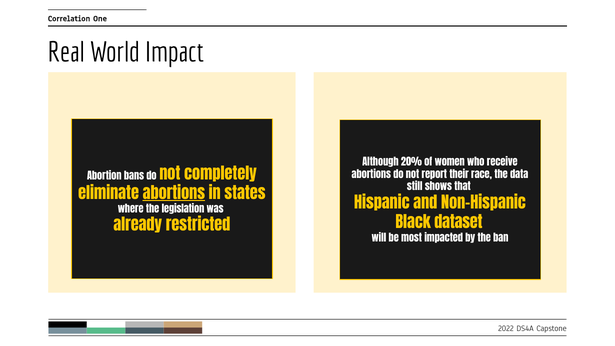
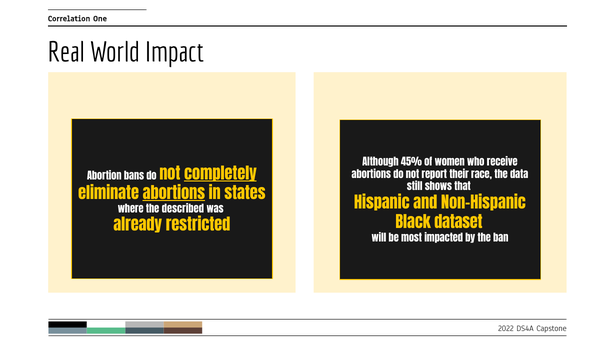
20%: 20% -> 45% (411, 162)
completely underline: none -> present (220, 174)
legislation: legislation -> described (183, 209)
